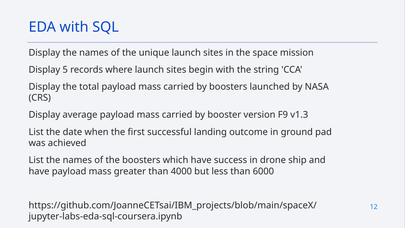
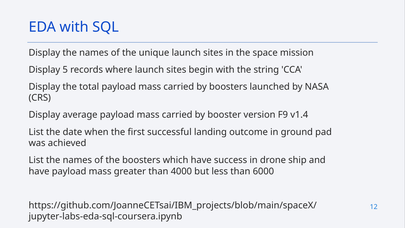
v1.3: v1.3 -> v1.4 (299, 115)
